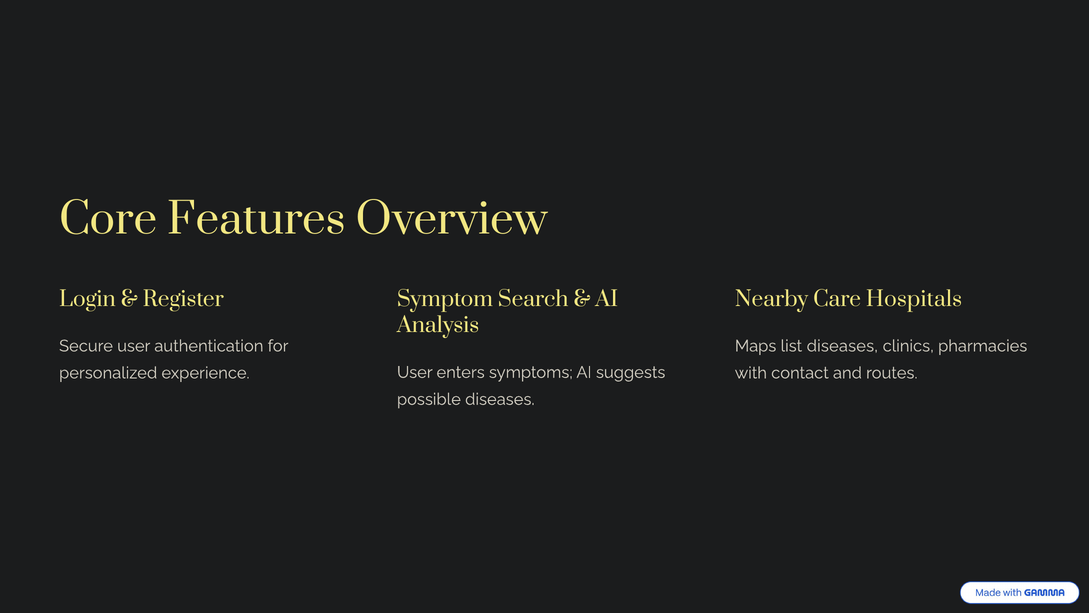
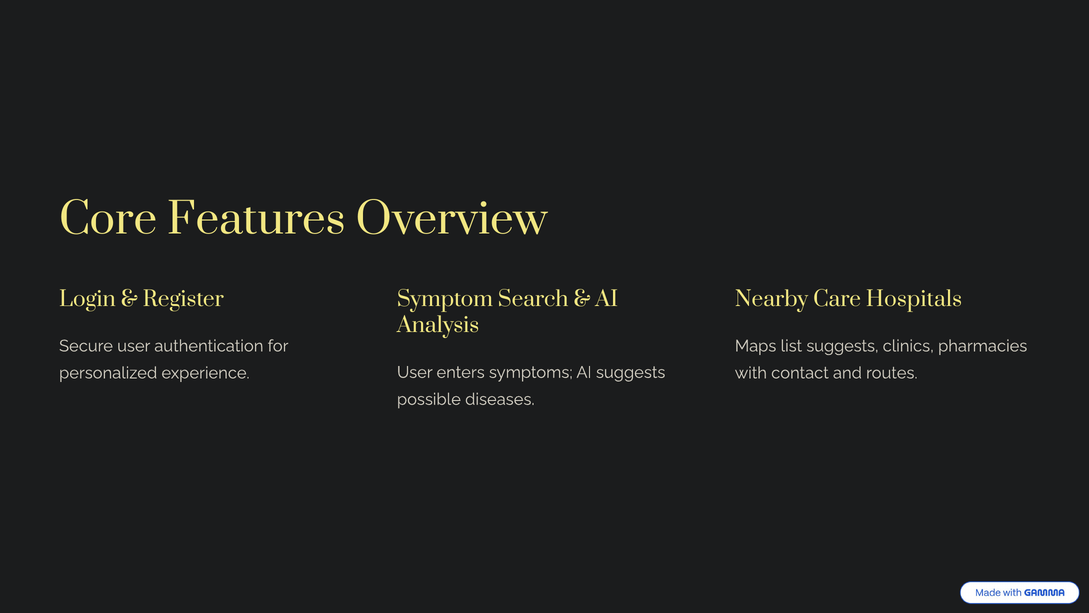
list diseases: diseases -> suggests (842, 346)
